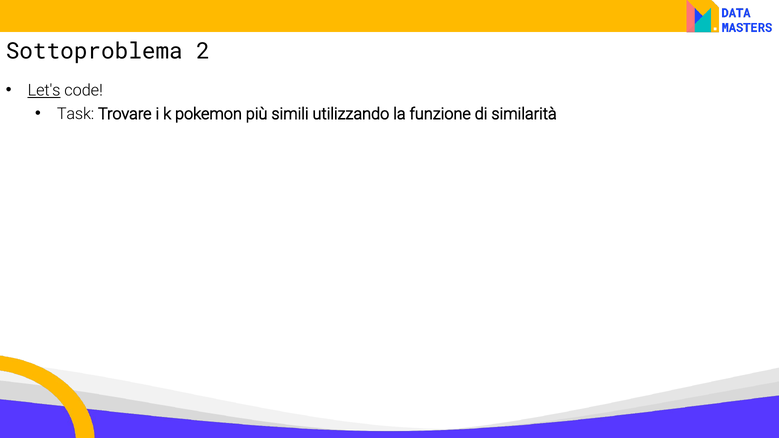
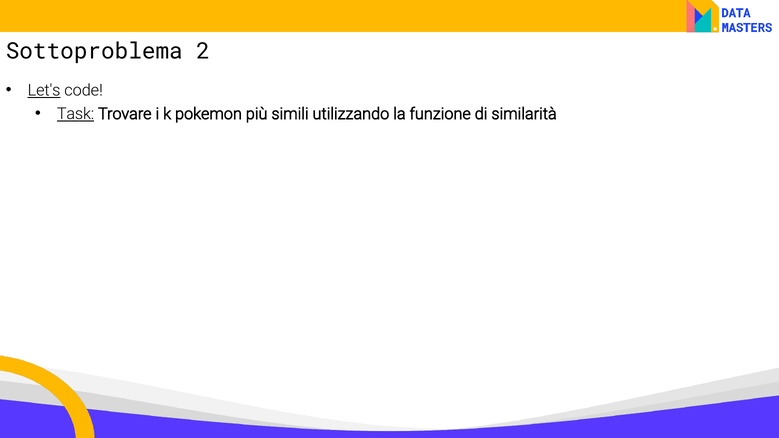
Task underline: none -> present (76, 114)
